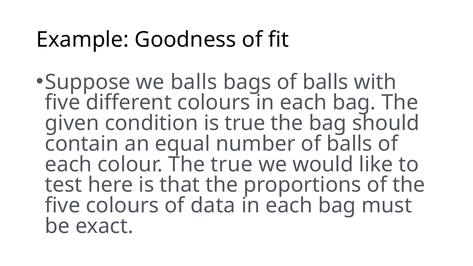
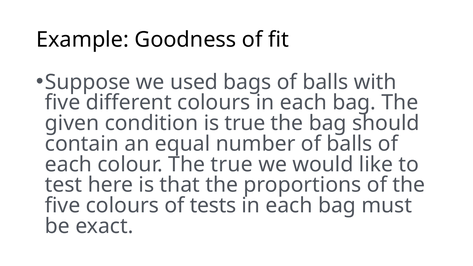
we balls: balls -> used (194, 82)
data: data -> tests (213, 206)
